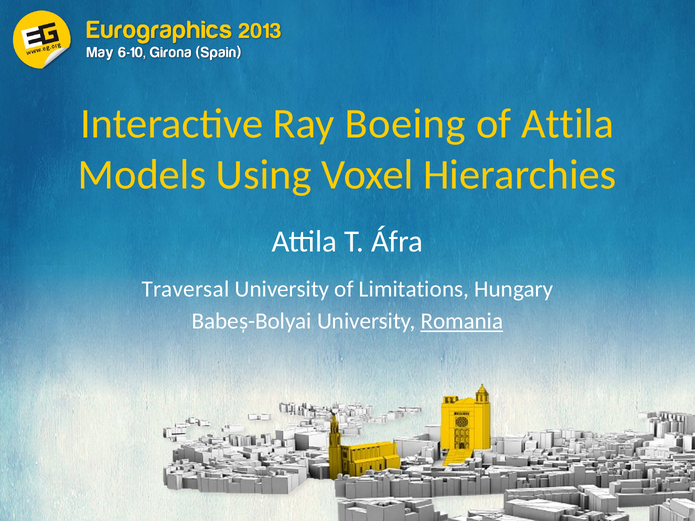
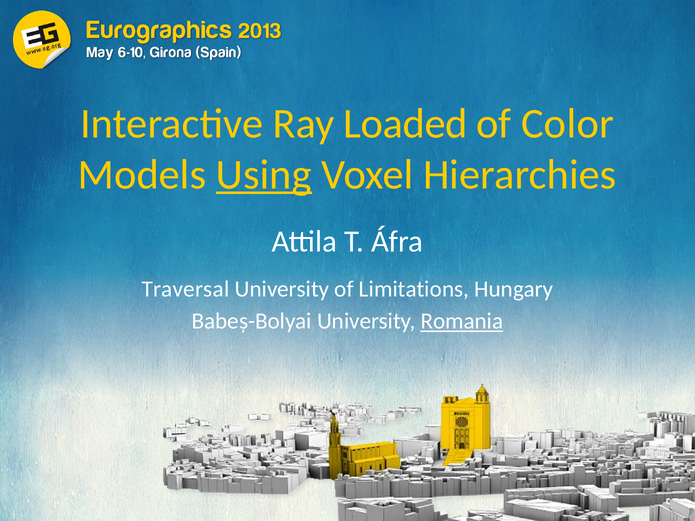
Boeing: Boeing -> Loaded (406, 124)
of Attila: Attila -> Color (567, 124)
Using underline: none -> present (264, 175)
